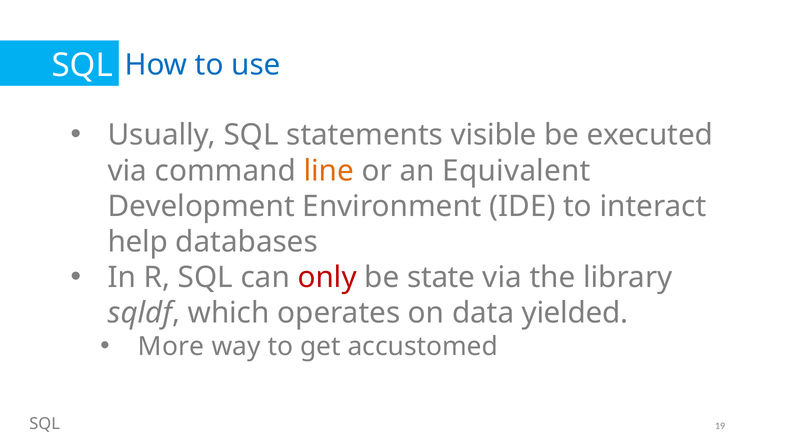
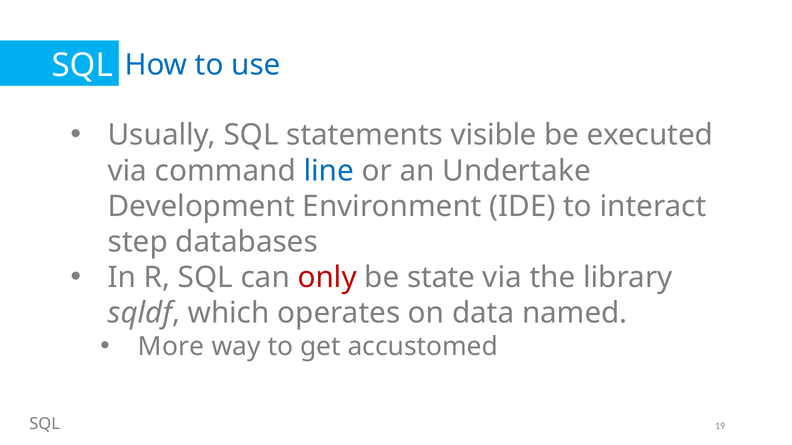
line colour: orange -> blue (329, 171)
Equivalent: Equivalent -> Undertake (517, 171)
help: help -> step (138, 242)
yielded: yielded -> named (575, 314)
